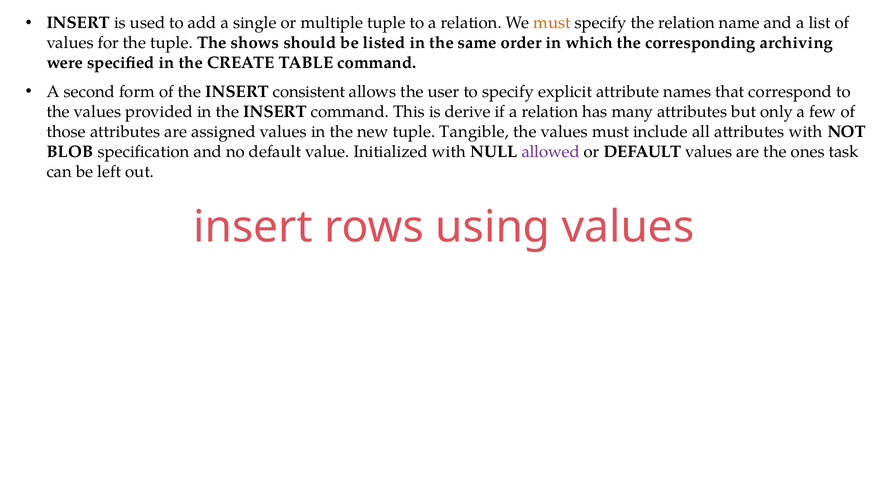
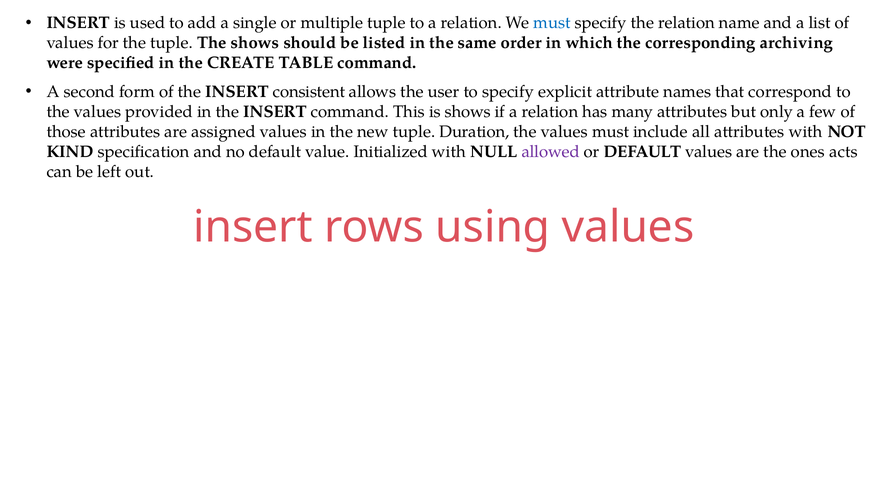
must colour: orange -> blue (552, 23)
is derive: derive -> shows (468, 112)
Tangible: Tangible -> Duration (474, 132)
BLOB: BLOB -> KIND (70, 152)
task: task -> acts (843, 152)
